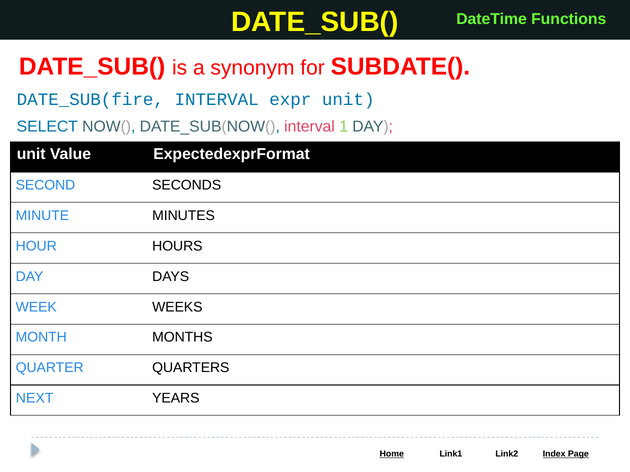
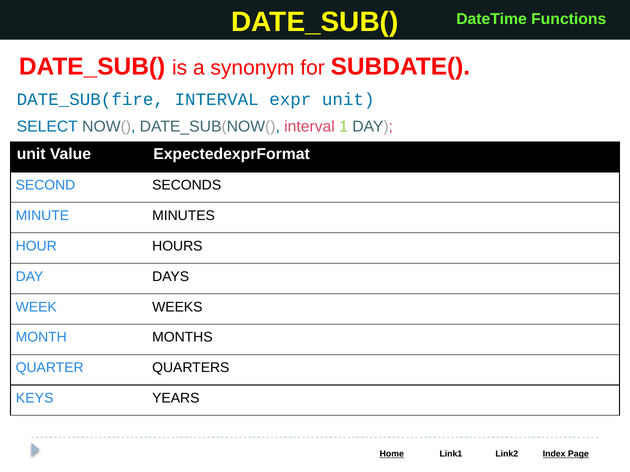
NEXT: NEXT -> KEYS (35, 399)
